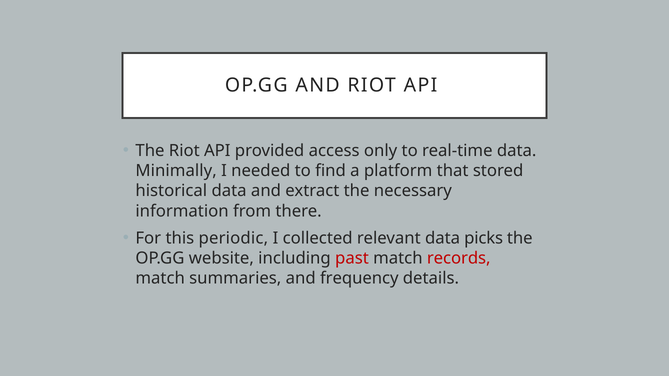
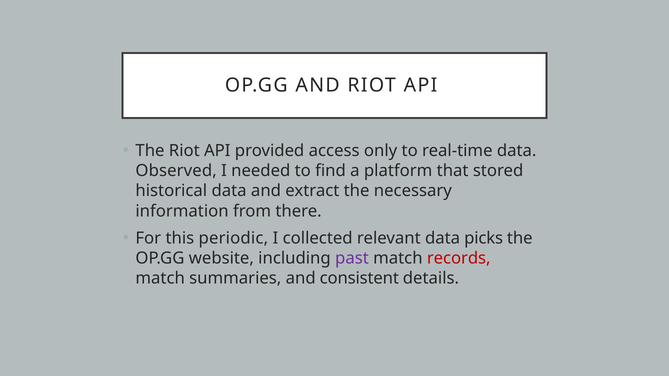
Minimally: Minimally -> Observed (176, 171)
past colour: red -> purple (352, 258)
frequency: frequency -> consistent (359, 278)
